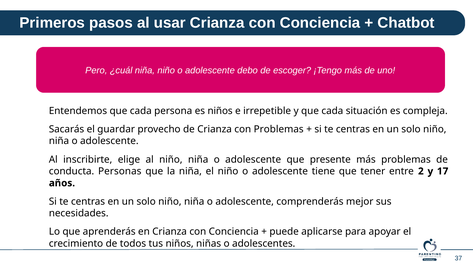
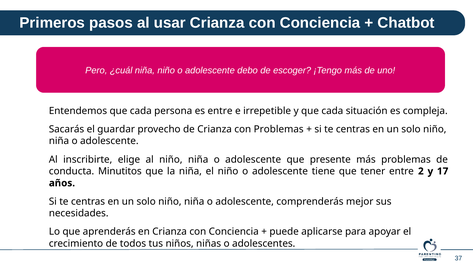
es niños: niños -> entre (220, 111)
Personas: Personas -> Minutitos (120, 171)
